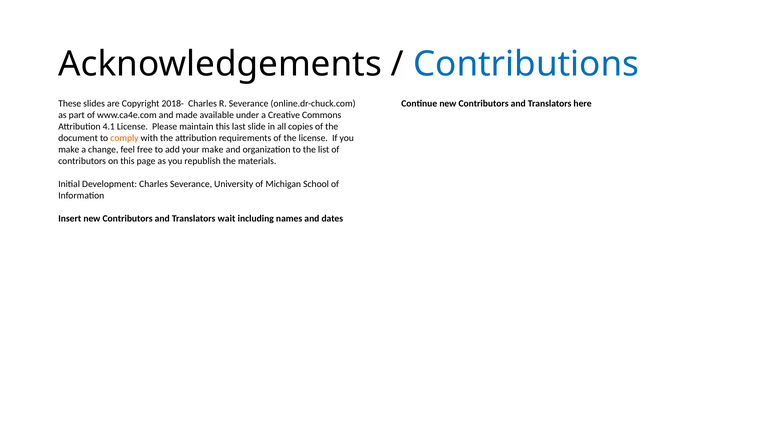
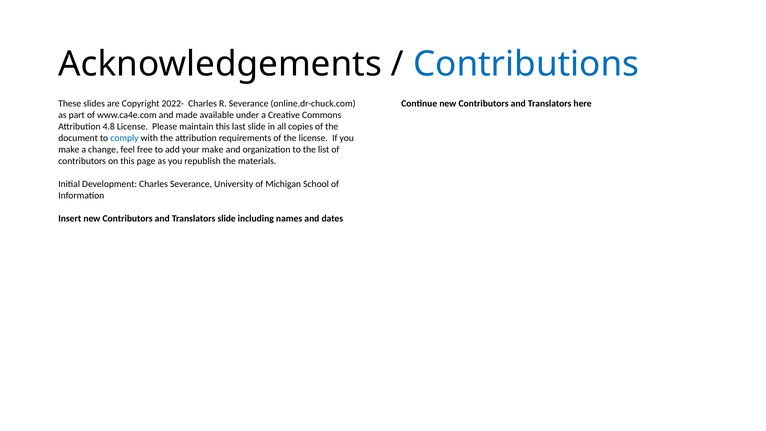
2018-: 2018- -> 2022- (173, 104)
4.1: 4.1 -> 4.8 (109, 127)
comply colour: orange -> blue (124, 138)
Translators wait: wait -> slide (227, 219)
